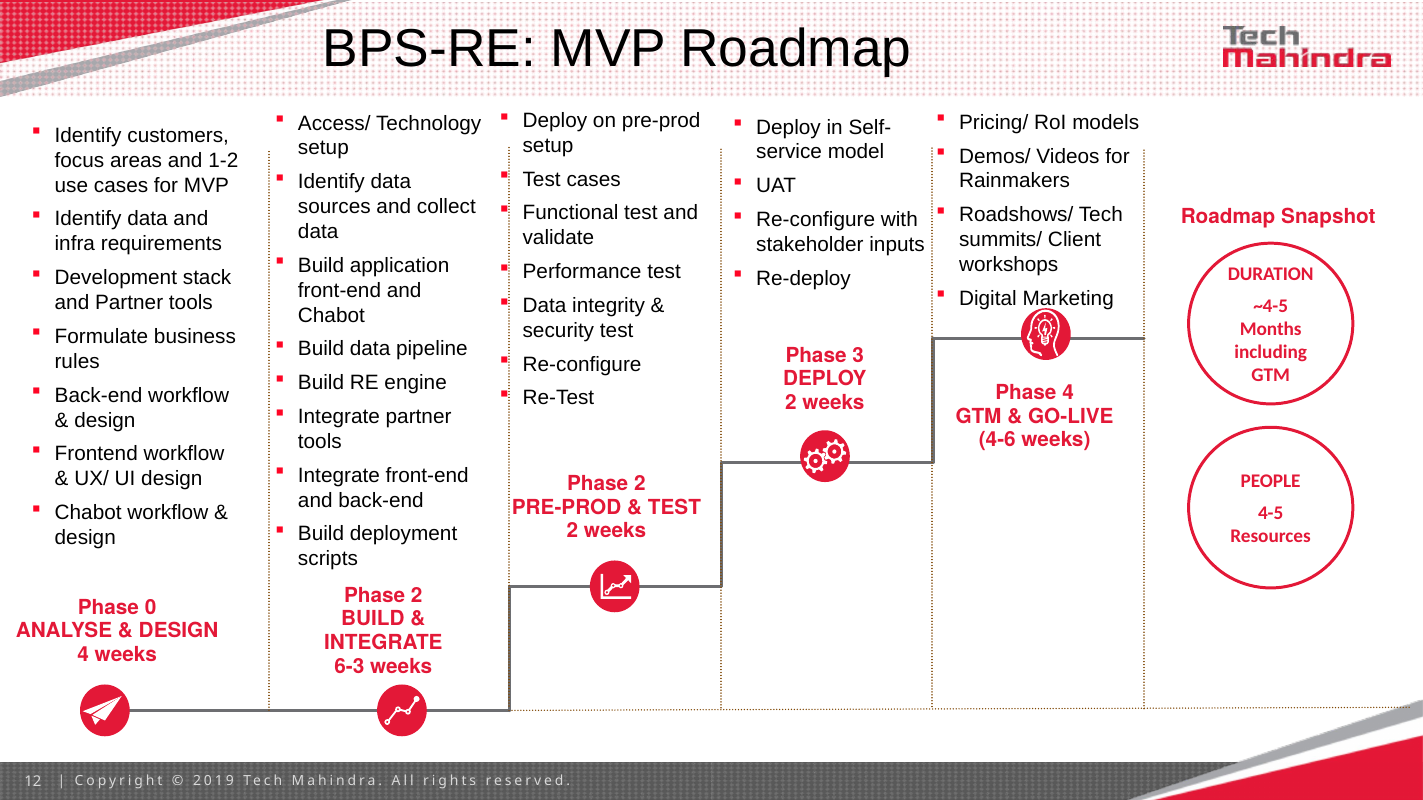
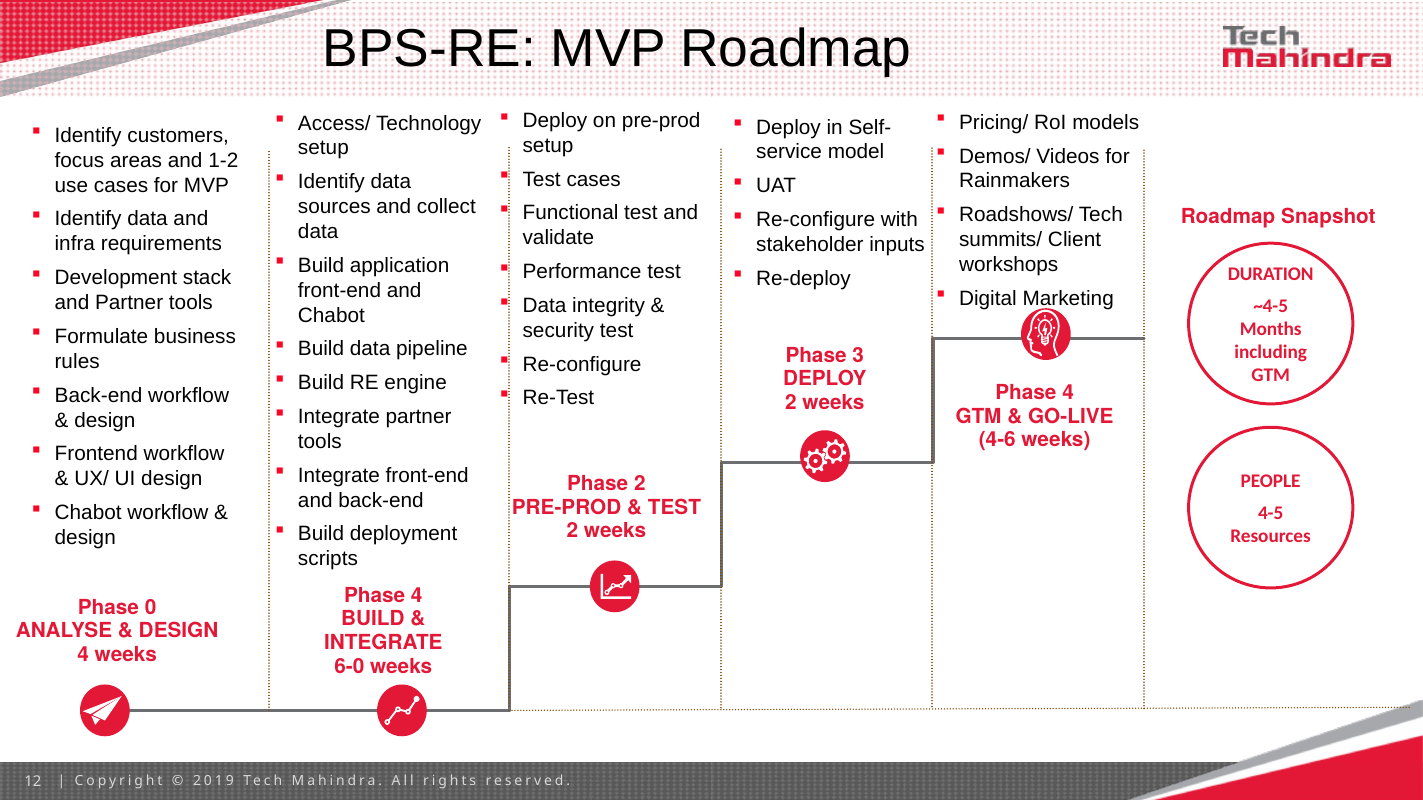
2: 2 -> 4 (417, 596)
6-3: 6-3 -> 6-0 (349, 667)
